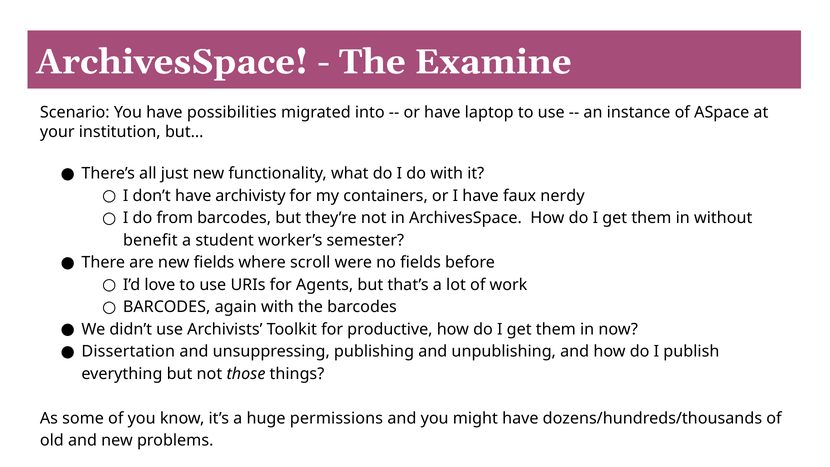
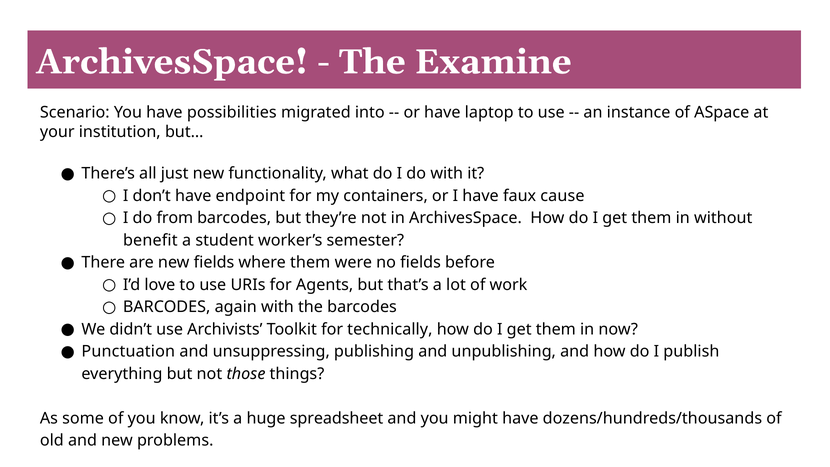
archivisty: archivisty -> endpoint (250, 196)
nerdy: nerdy -> cause (562, 196)
where scroll: scroll -> them (310, 262)
productive: productive -> technically (390, 329)
Dissertation: Dissertation -> Punctuation (128, 351)
permissions: permissions -> spreadsheet (337, 418)
